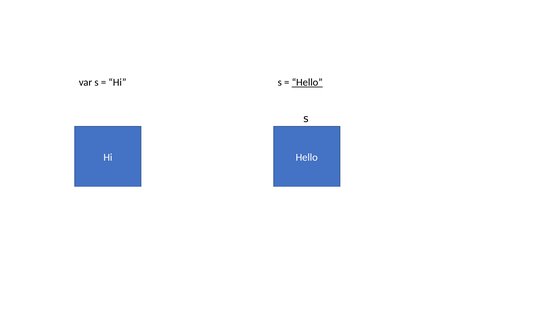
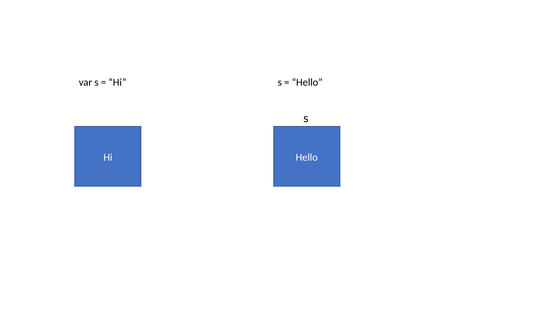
Hello underline: present -> none (307, 82)
